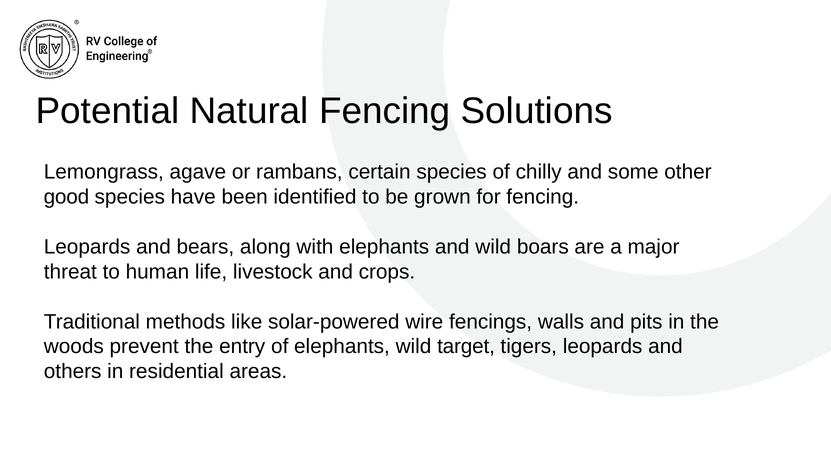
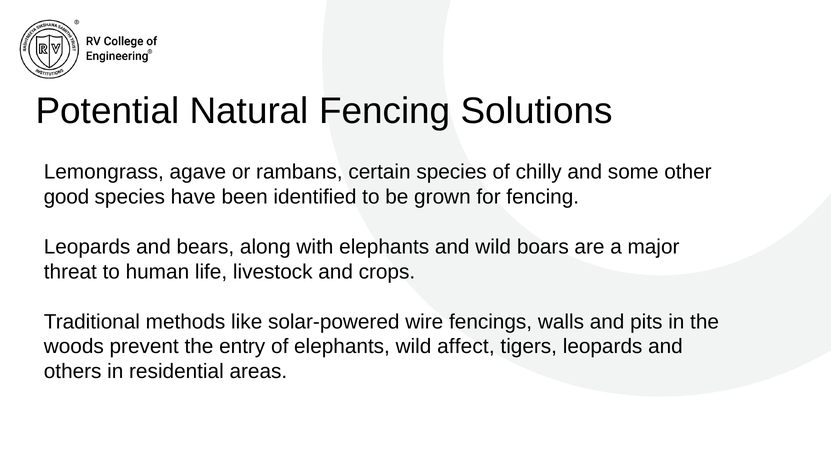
target: target -> affect (466, 346)
